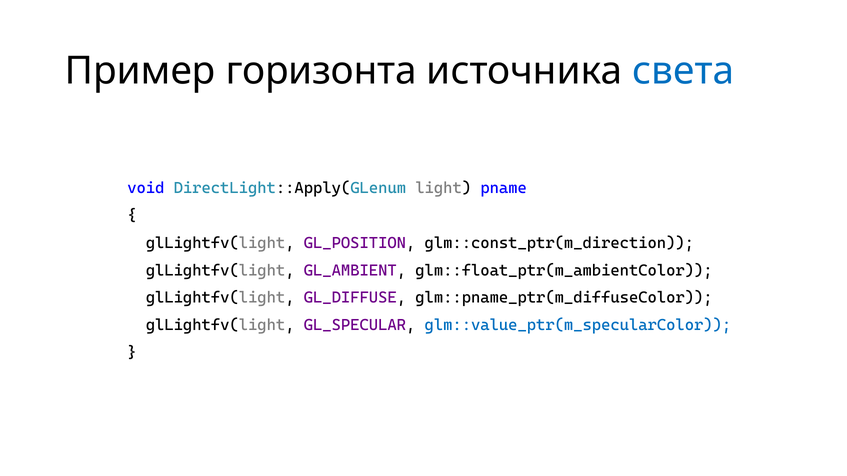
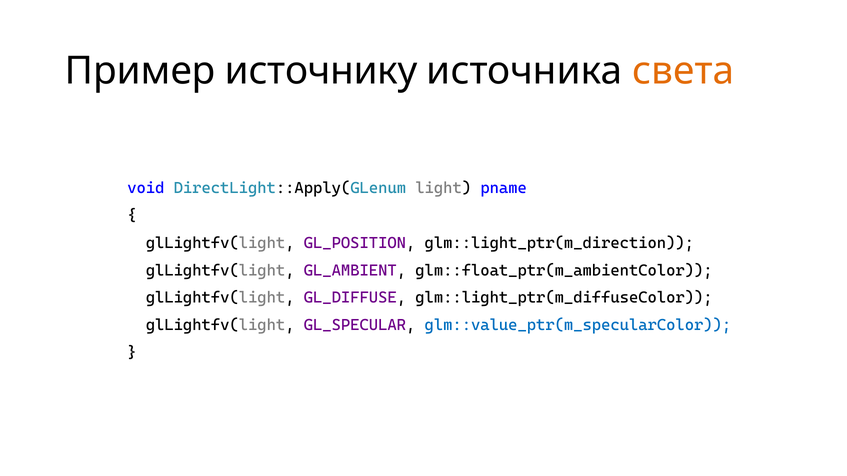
горизонта: горизонта -> источнику (321, 71)
света colour: blue -> orange (683, 71)
glm::const_ptr(m_direction: glm::const_ptr(m_direction -> glm::light_ptr(m_direction (559, 243)
glm::pname_ptr(m_diffuseColor: glm::pname_ptr(m_diffuseColor -> glm::light_ptr(m_diffuseColor (564, 298)
